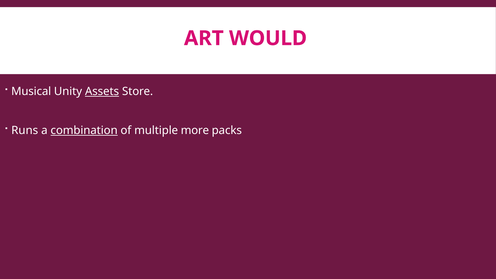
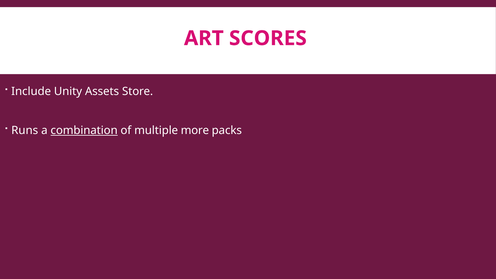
WOULD: WOULD -> SCORES (268, 38)
Musical: Musical -> Include (31, 91)
Assets underline: present -> none (102, 91)
